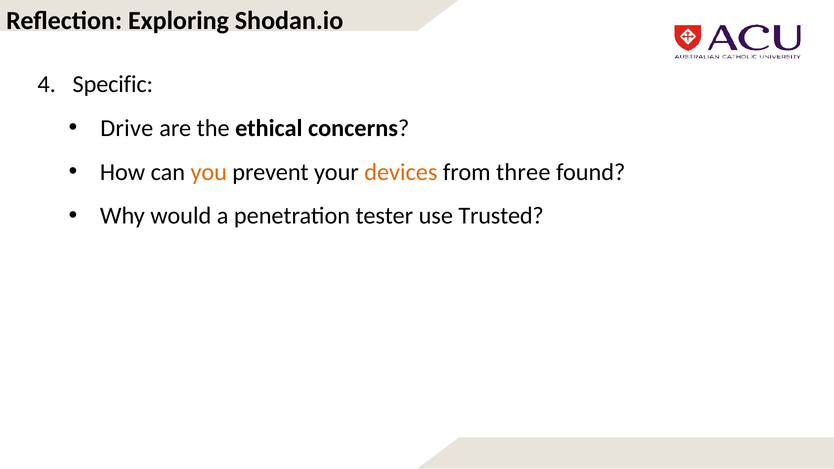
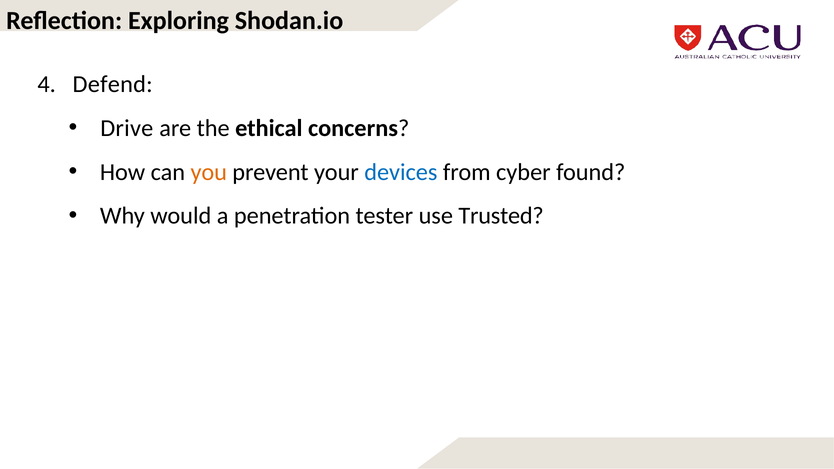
Specific: Specific -> Defend (113, 84)
devices colour: orange -> blue (401, 172)
three: three -> cyber (523, 172)
